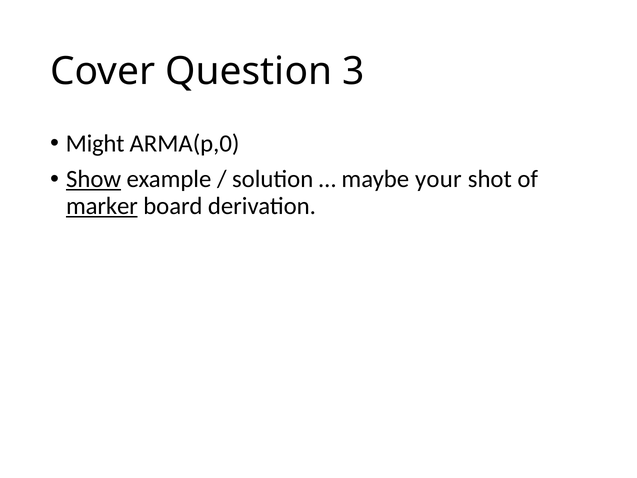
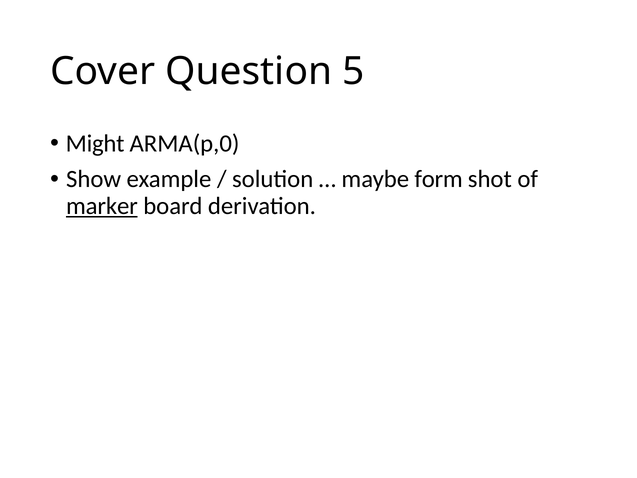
3: 3 -> 5 (353, 71)
Show underline: present -> none (94, 179)
your: your -> form (439, 179)
